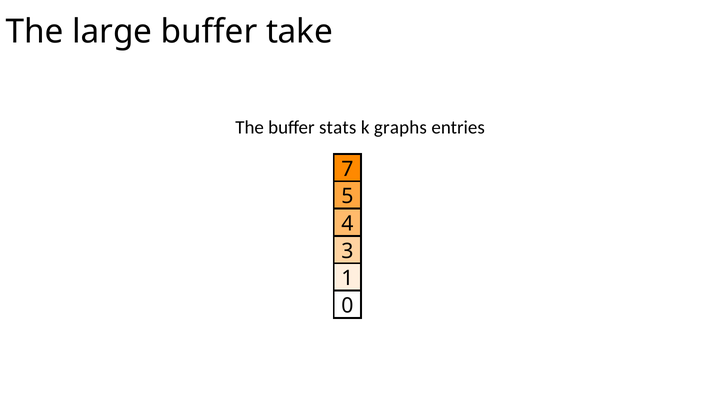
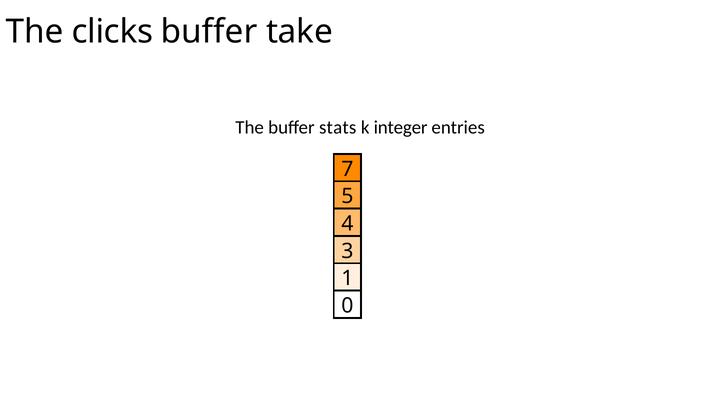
large: large -> clicks (112, 32)
graphs: graphs -> integer (401, 128)
